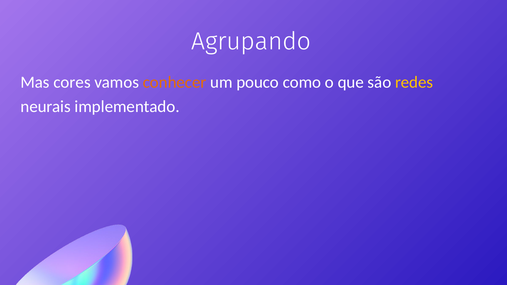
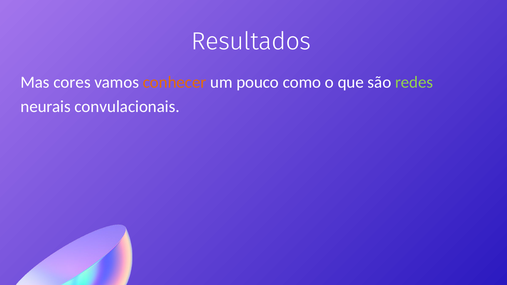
Agrupando: Agrupando -> Resultados (251, 41)
redes colour: yellow -> light green (414, 82)
implementado: implementado -> convulacionais (127, 107)
